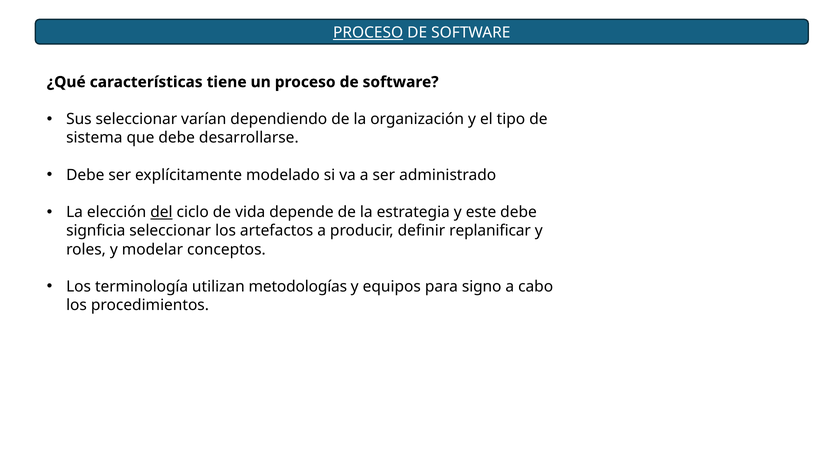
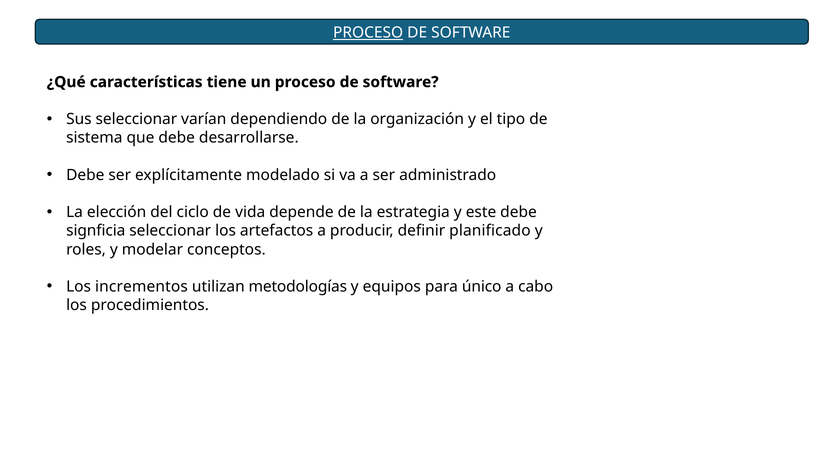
del underline: present -> none (161, 212)
replanificar: replanificar -> planificado (490, 231)
terminología: terminología -> incrementos (141, 287)
signo: signo -> único (482, 287)
